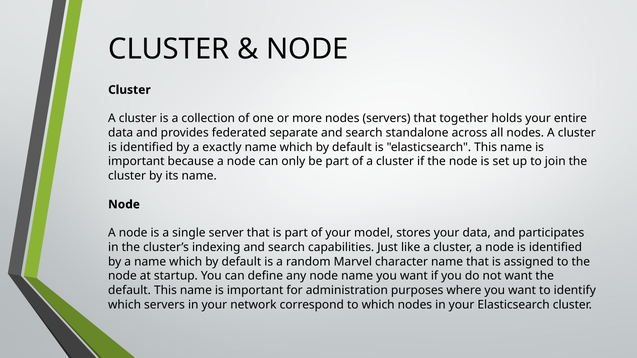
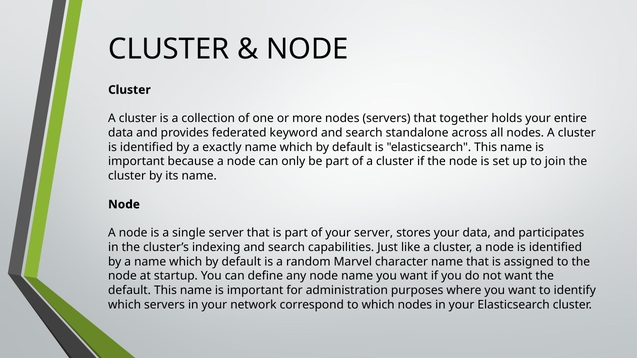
separate: separate -> keyword (294, 133)
your model: model -> server (374, 233)
